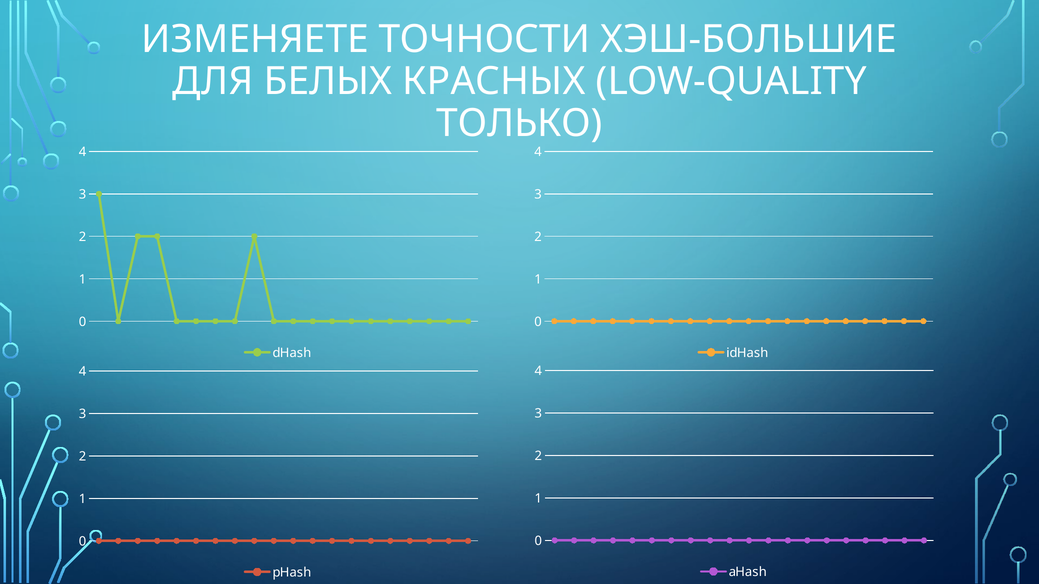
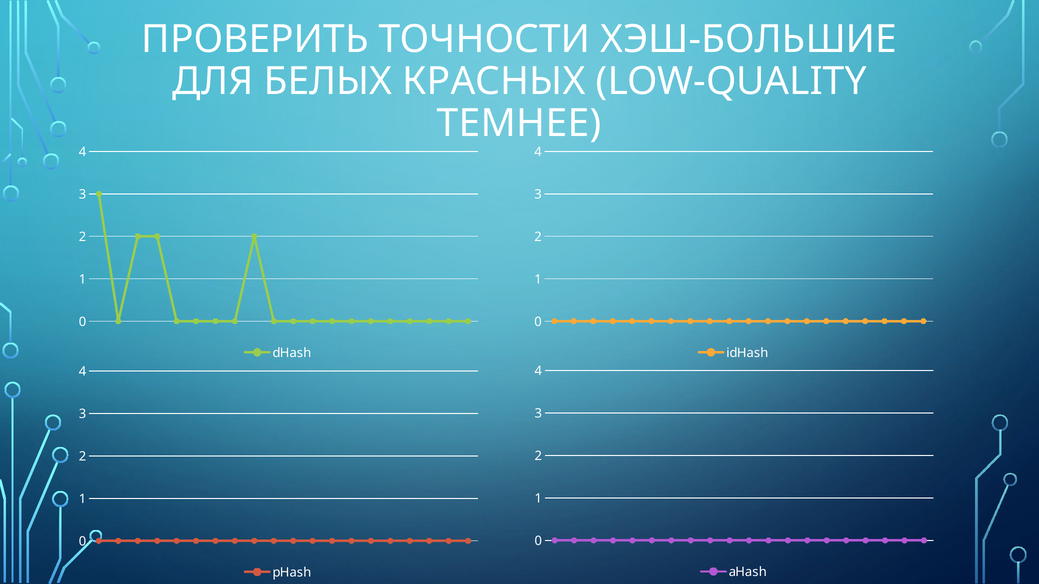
ИЗМЕНЯЕТЕ: ИЗМЕНЯЕТЕ -> ПРОВЕРИТЬ (255, 39)
ТОЛЬКО: ТОЛЬКО -> ТЕМНЕЕ (519, 123)
